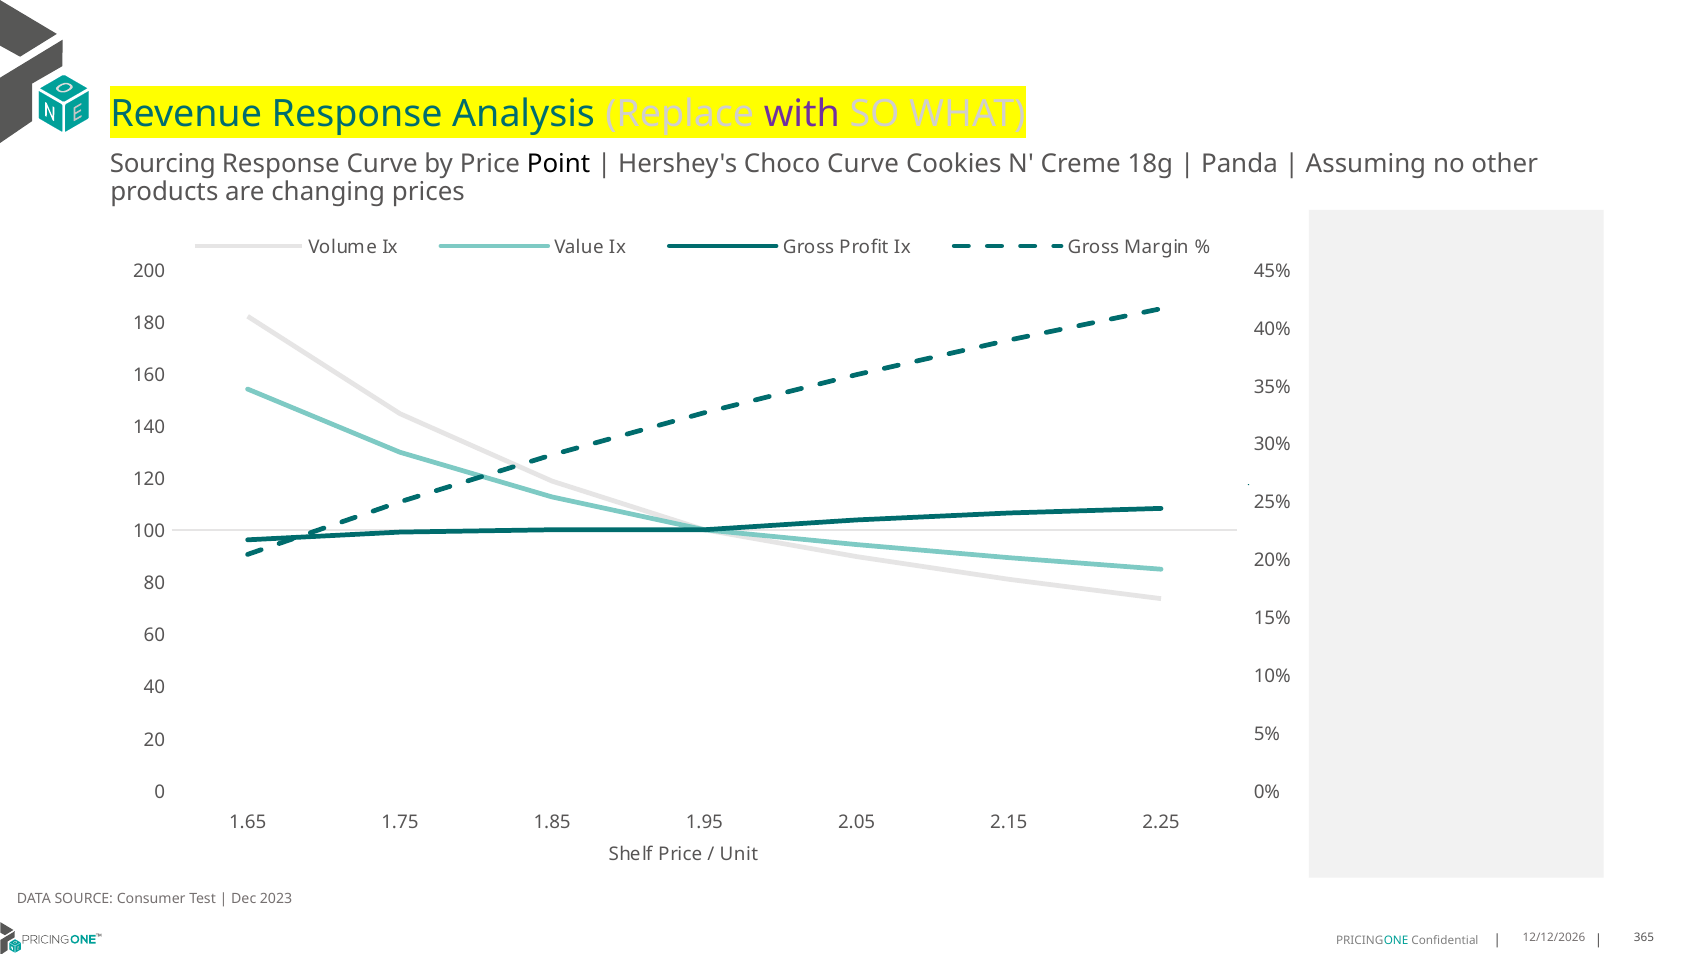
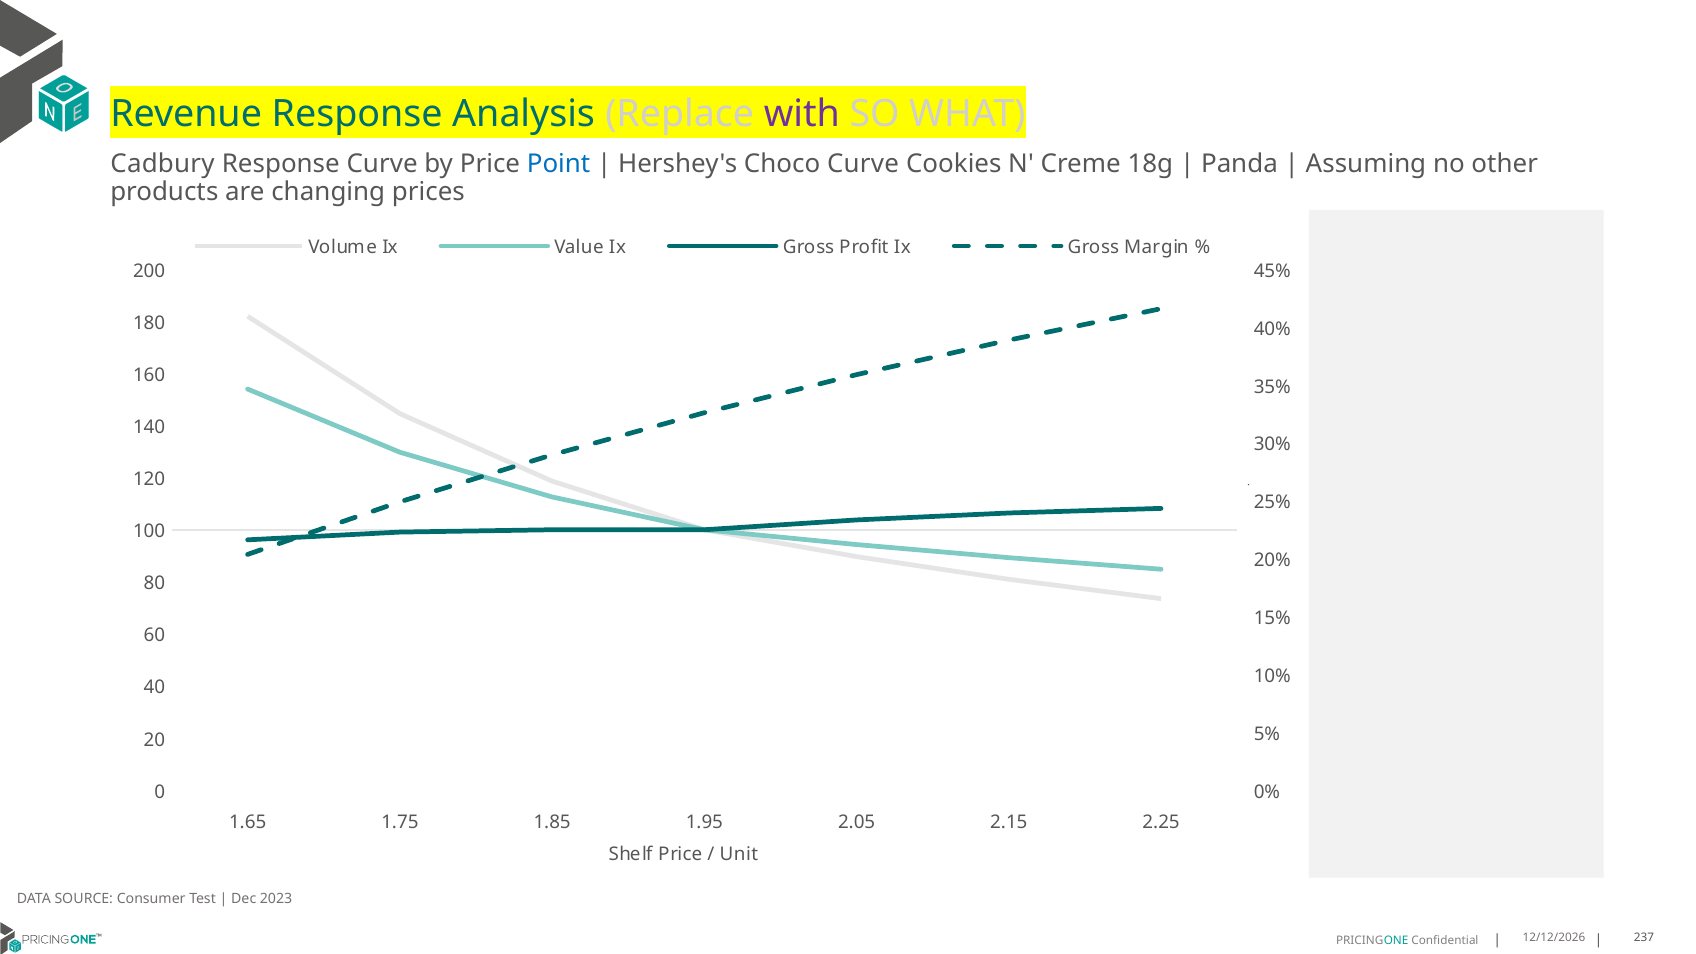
Sourcing: Sourcing -> Cadbury (163, 164)
Point colour: black -> blue (559, 164)
365: 365 -> 237 (1644, 938)
